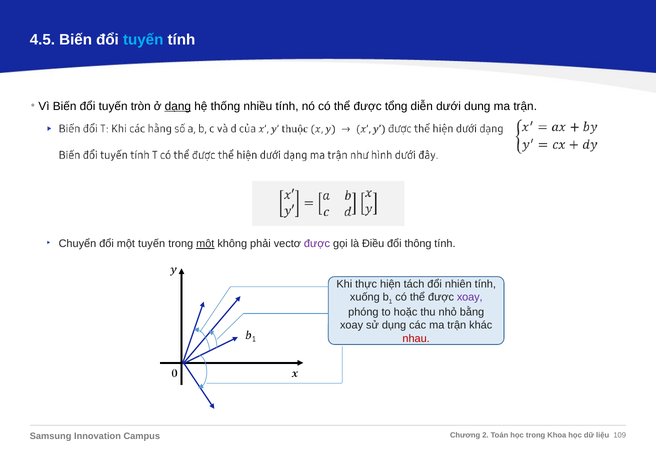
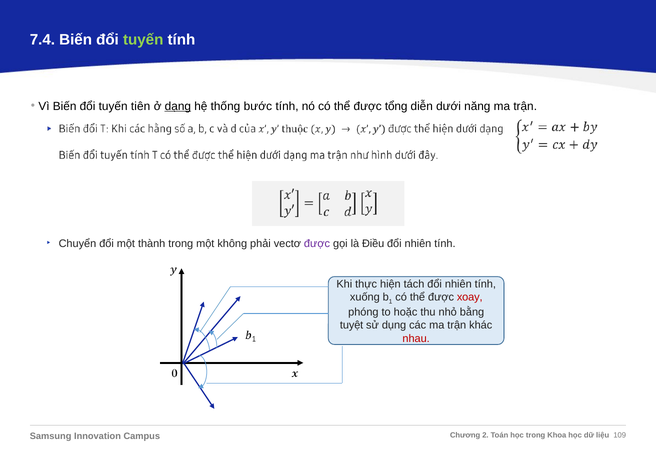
4.5: 4.5 -> 7.4 (42, 40)
tuyến colour: light blue -> light green (143, 40)
tròn: tròn -> tiên (141, 106)
nhiều: nhiều -> bước (258, 106)
dung: dung -> năng (477, 106)
một tuyến: tuyến -> thành (152, 244)
một underline: present -> none (205, 244)
thông: thông -> nhiên (418, 244)
xoay colour: purple -> red (470, 297)
xoay: xoay -> tuyệt (352, 326)
